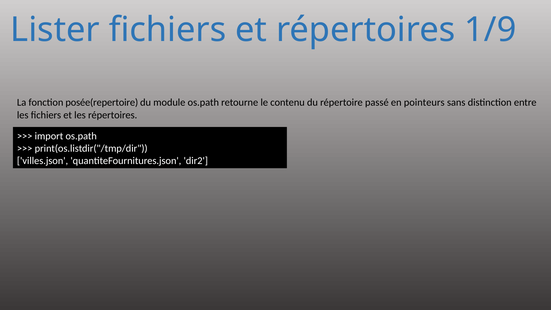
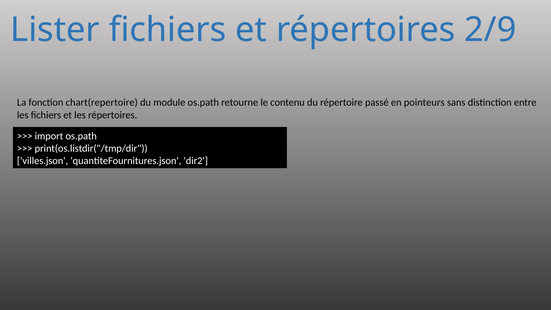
1/9: 1/9 -> 2/9 (490, 30)
posée(repertoire: posée(repertoire -> chart(repertoire (102, 103)
